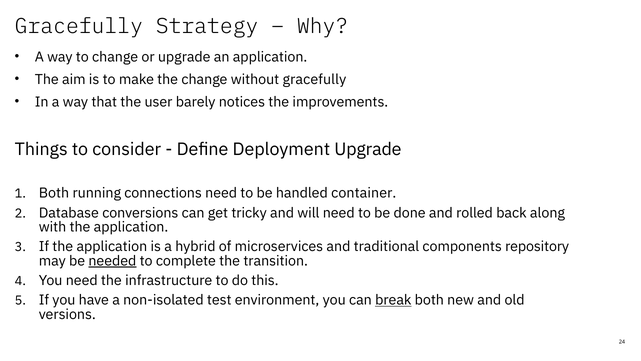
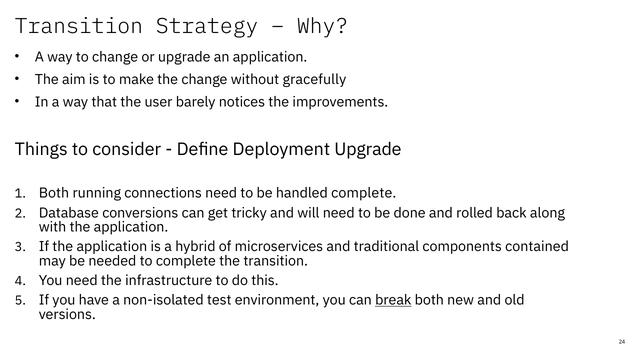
Gracefully: Gracefully -> Transition (79, 26)
handled container: container -> complete (364, 193)
repository: repository -> contained (537, 246)
needed underline: present -> none (112, 261)
